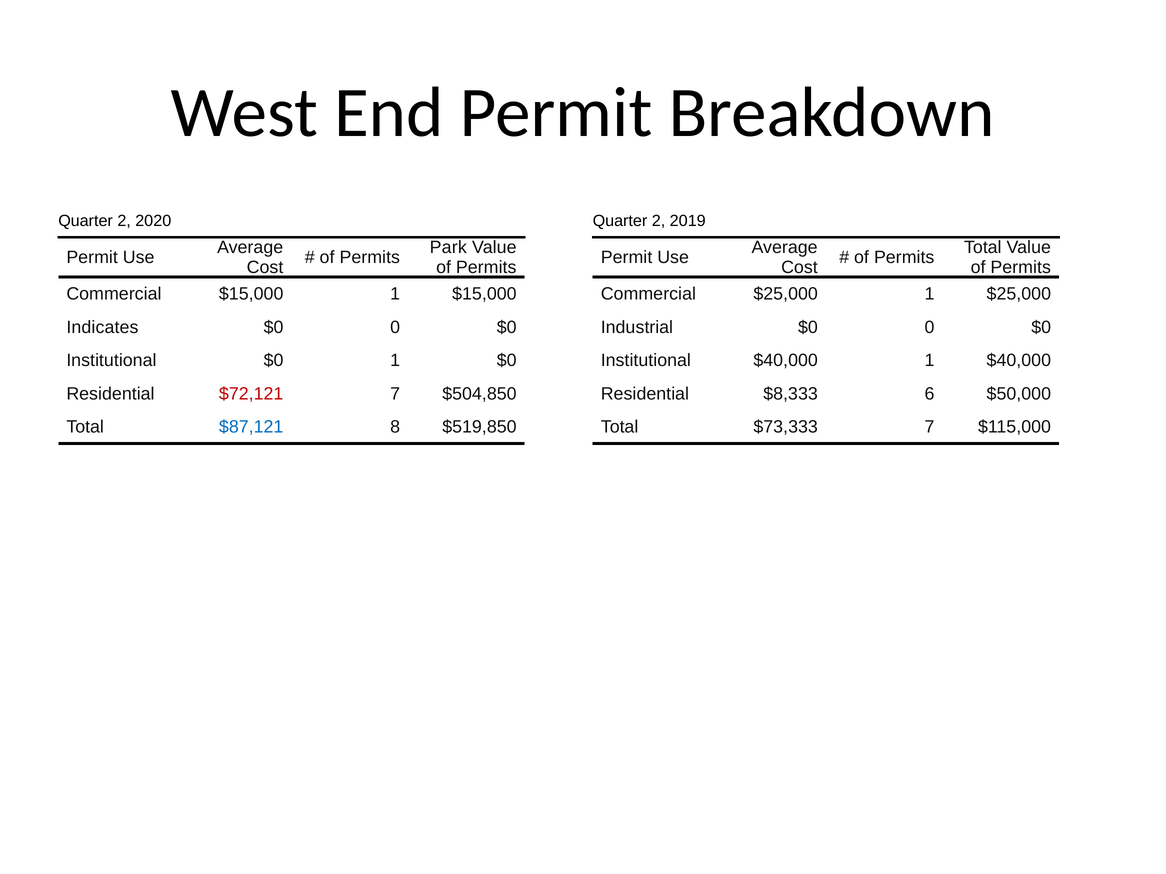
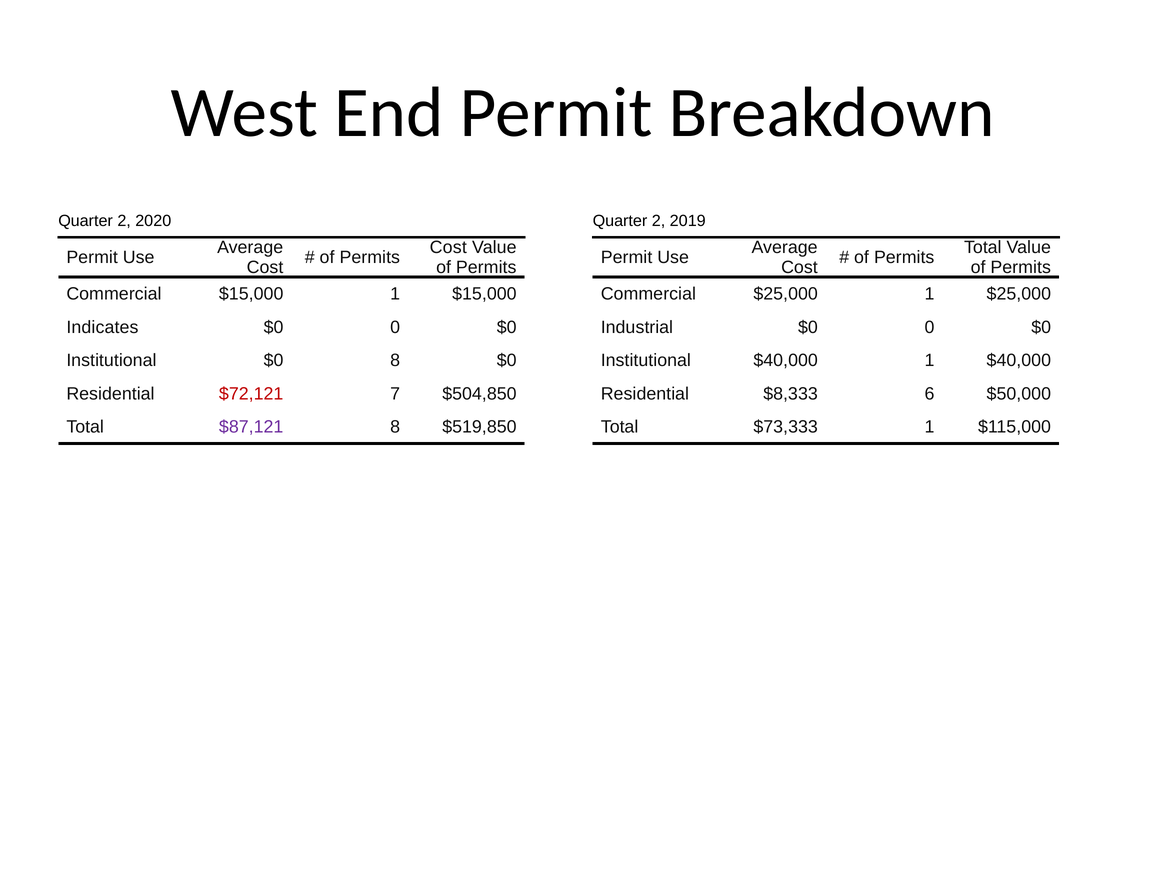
Park: Park -> Cost (448, 248)
$0 1: 1 -> 8 (395, 361)
$87,121 colour: blue -> purple (251, 427)
$73,333 7: 7 -> 1 (930, 427)
